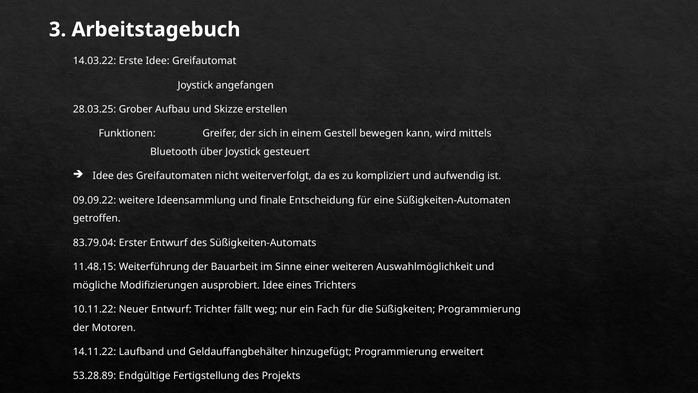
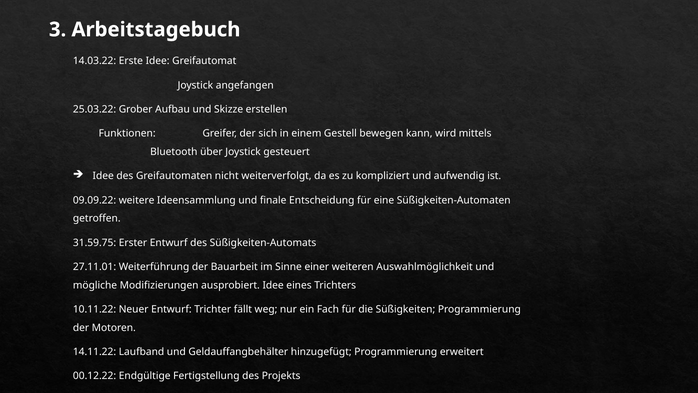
28.03.25: 28.03.25 -> 25.03.22 (95, 109)
83.79.04: 83.79.04 -> 31.59.75 (95, 242)
11.48.15: 11.48.15 -> 27.11.01 (95, 267)
53.28.89: 53.28.89 -> 00.12.22 (95, 376)
